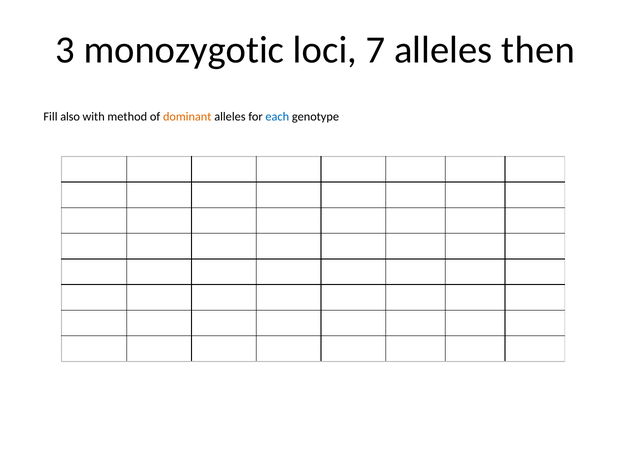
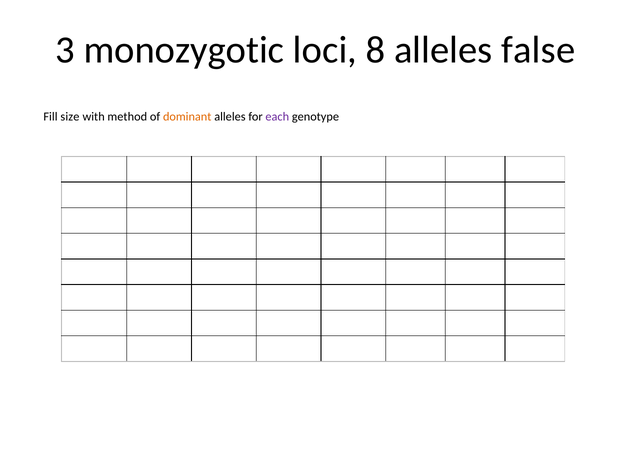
7: 7 -> 8 (376, 50)
then: then -> false (538, 50)
also: also -> size (70, 117)
each colour: blue -> purple (277, 117)
